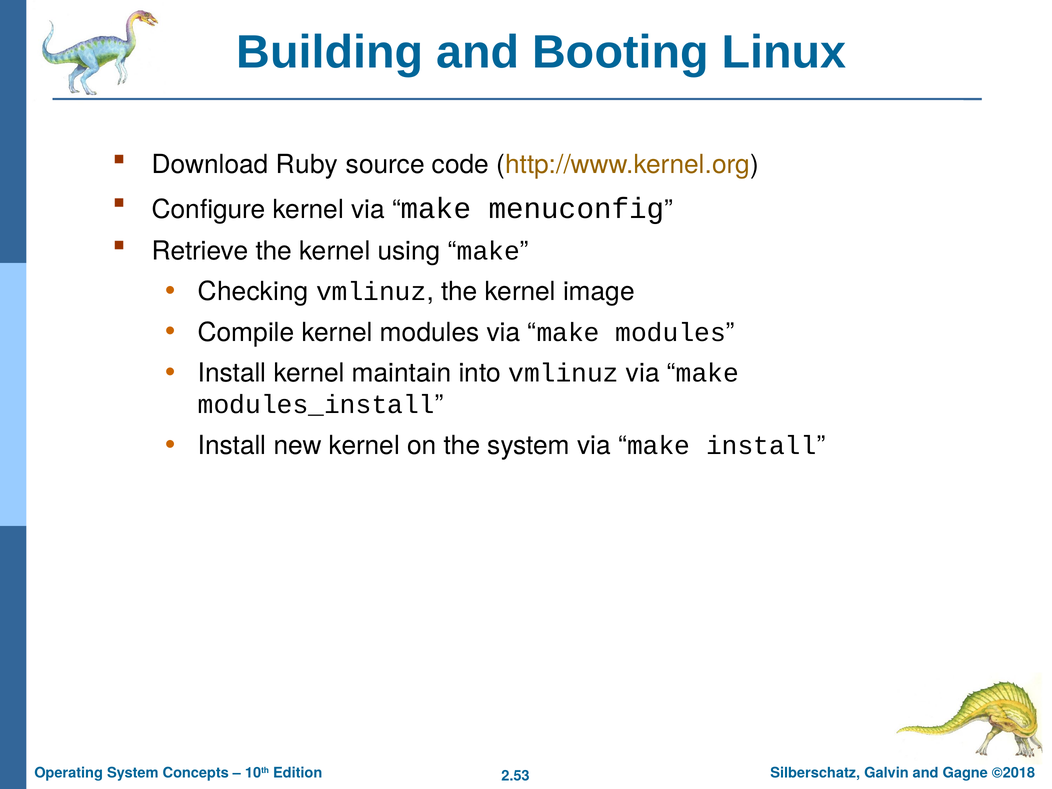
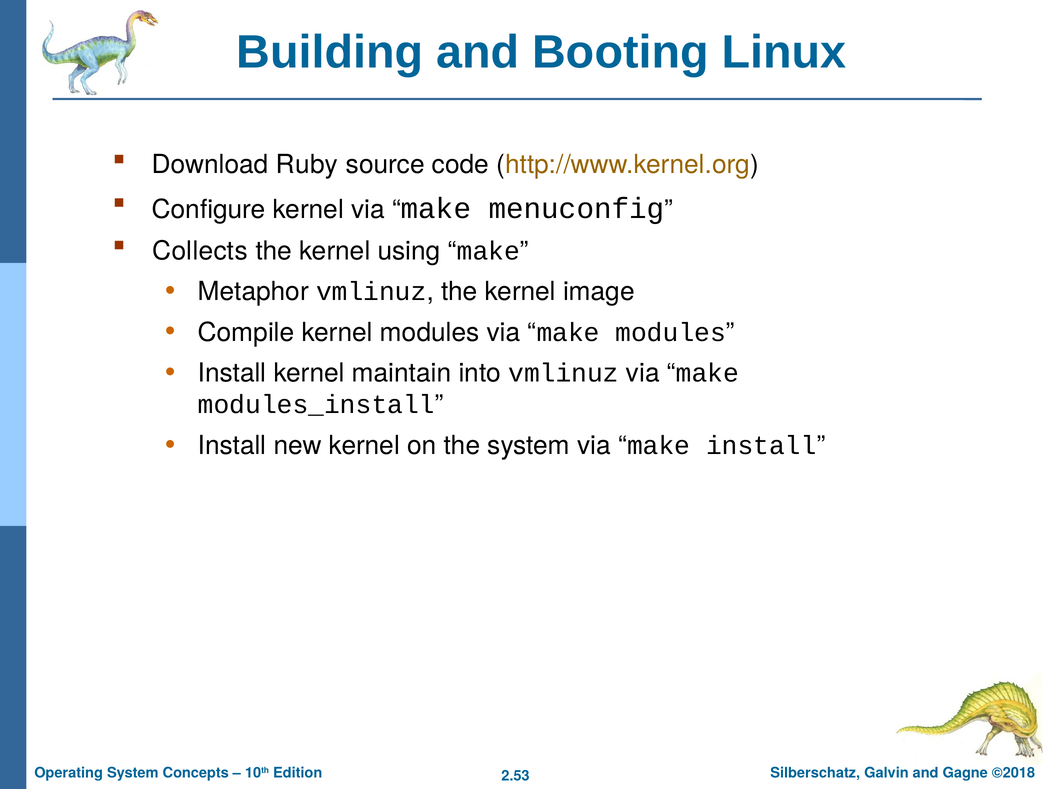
Retrieve: Retrieve -> Collects (200, 251)
Checking: Checking -> Metaphor (253, 292)
